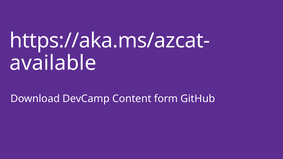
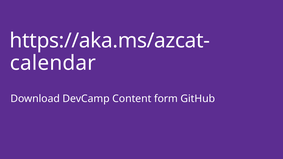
available: available -> calendar (53, 63)
